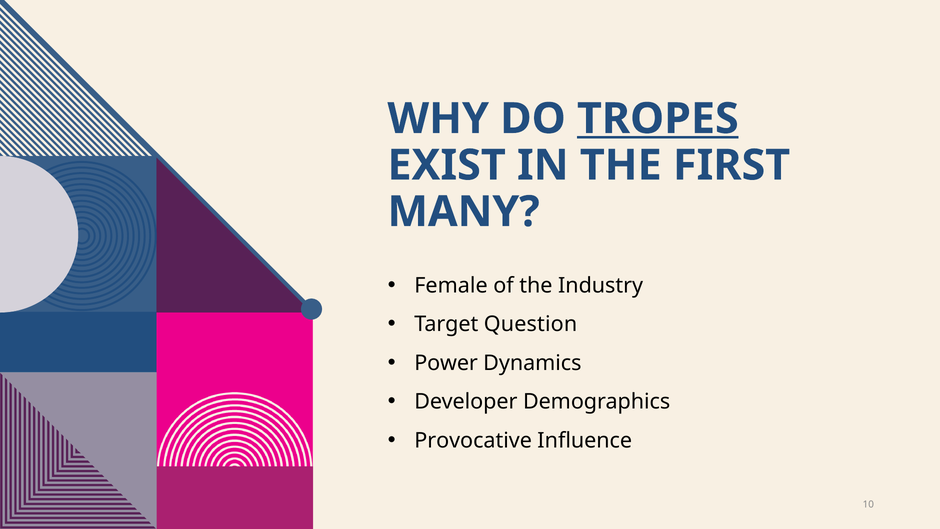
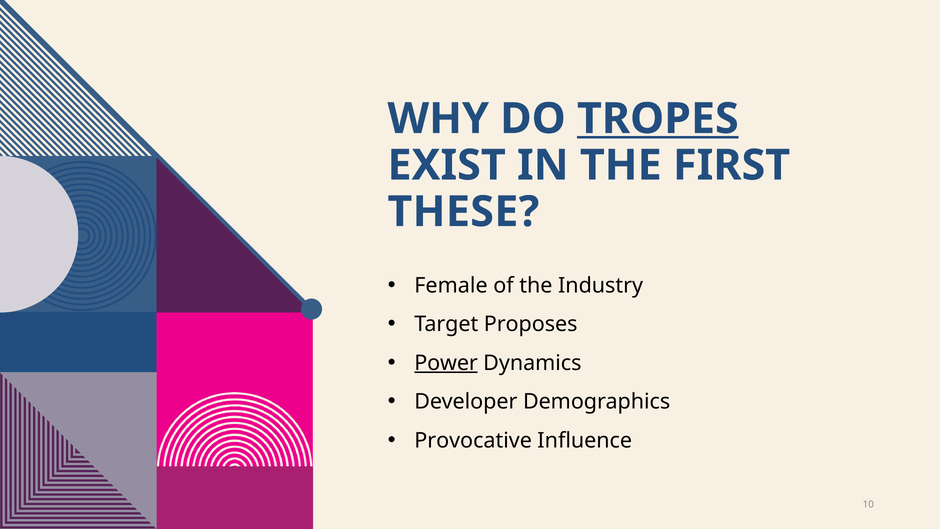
MANY: MANY -> THESE (463, 212)
Question: Question -> Proposes (531, 324)
Power underline: none -> present (446, 363)
